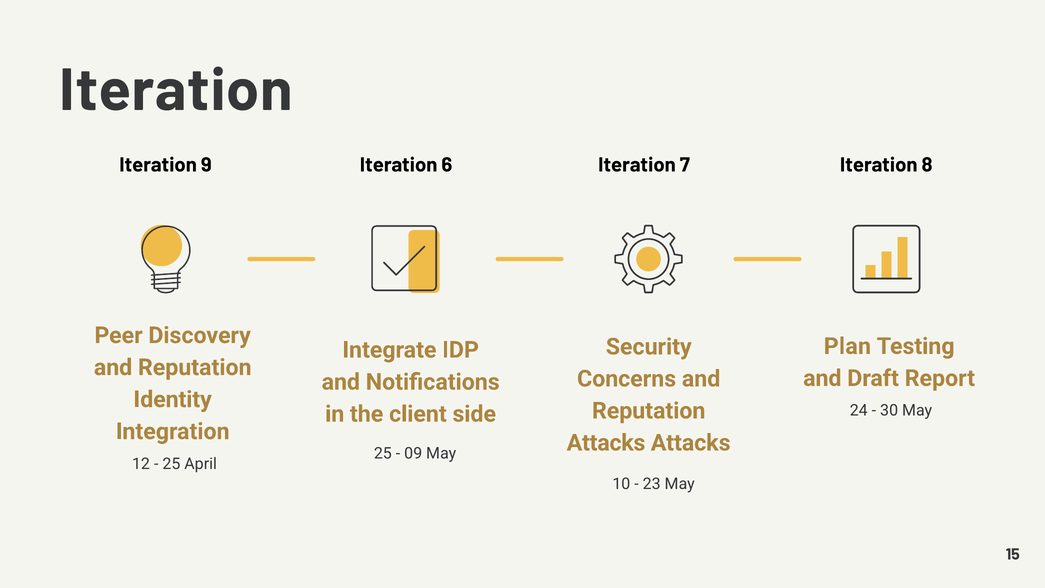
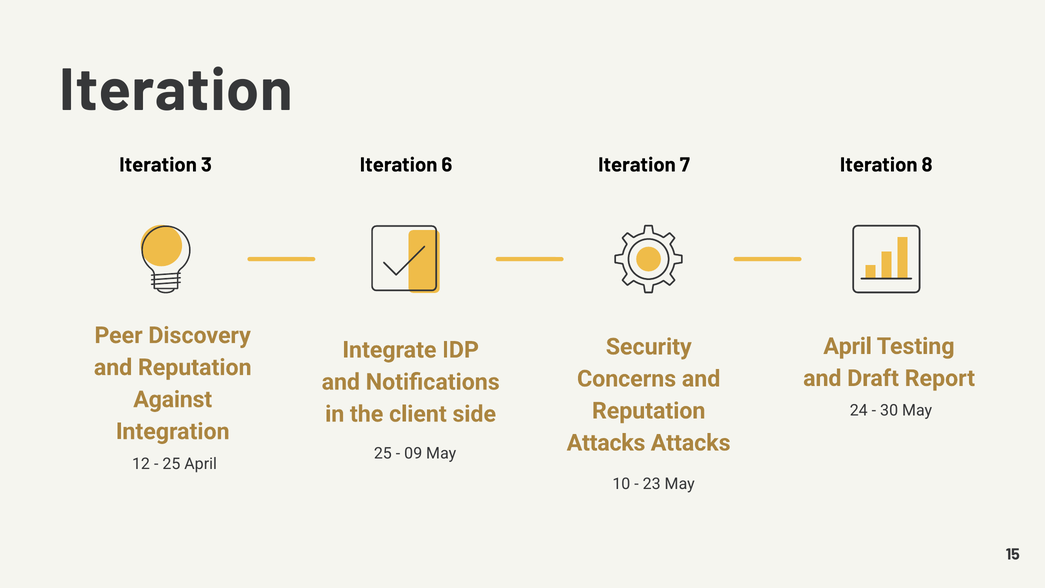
9: 9 -> 3 (206, 165)
Plan: Plan -> April (848, 346)
Identity: Identity -> Against (173, 399)
